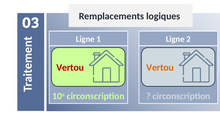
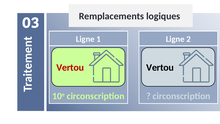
Vertou colour: orange -> black (160, 67)
